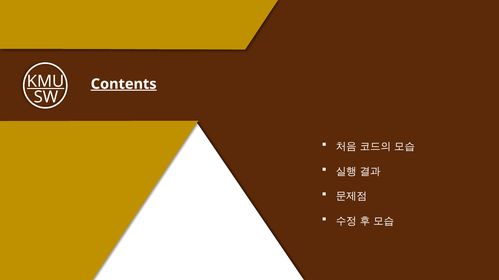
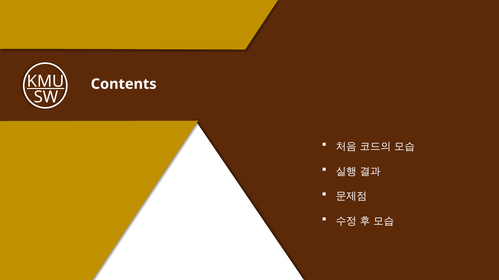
Contents underline: present -> none (124, 84)
